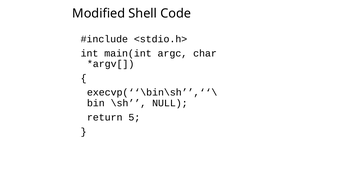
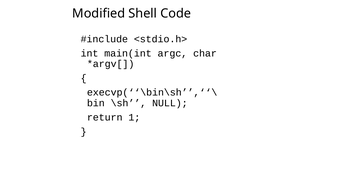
5: 5 -> 1 (134, 117)
